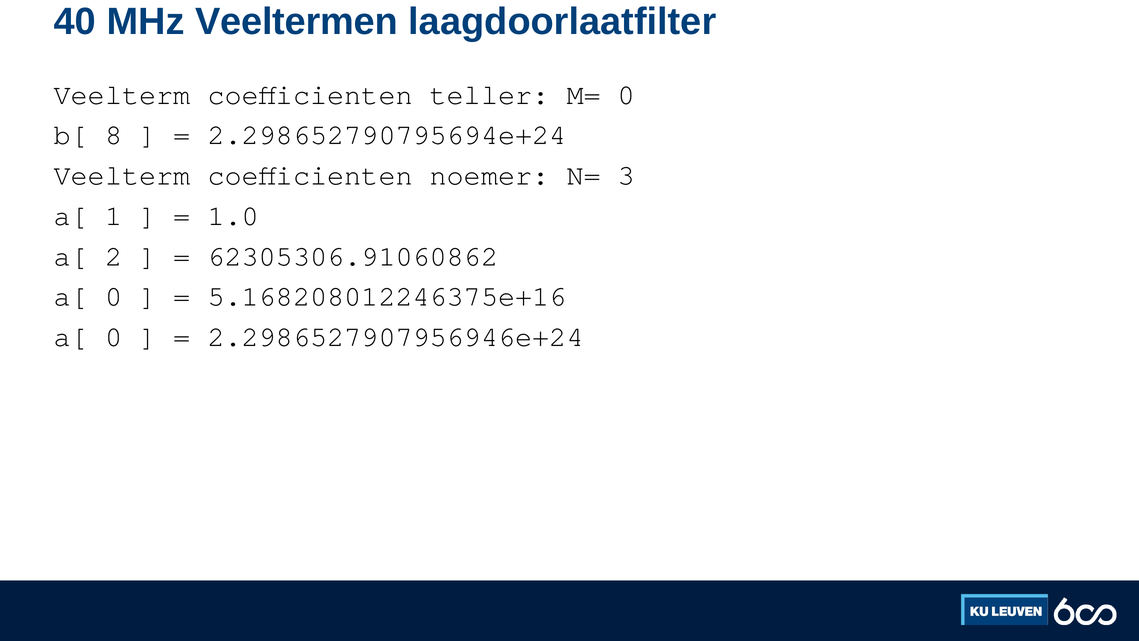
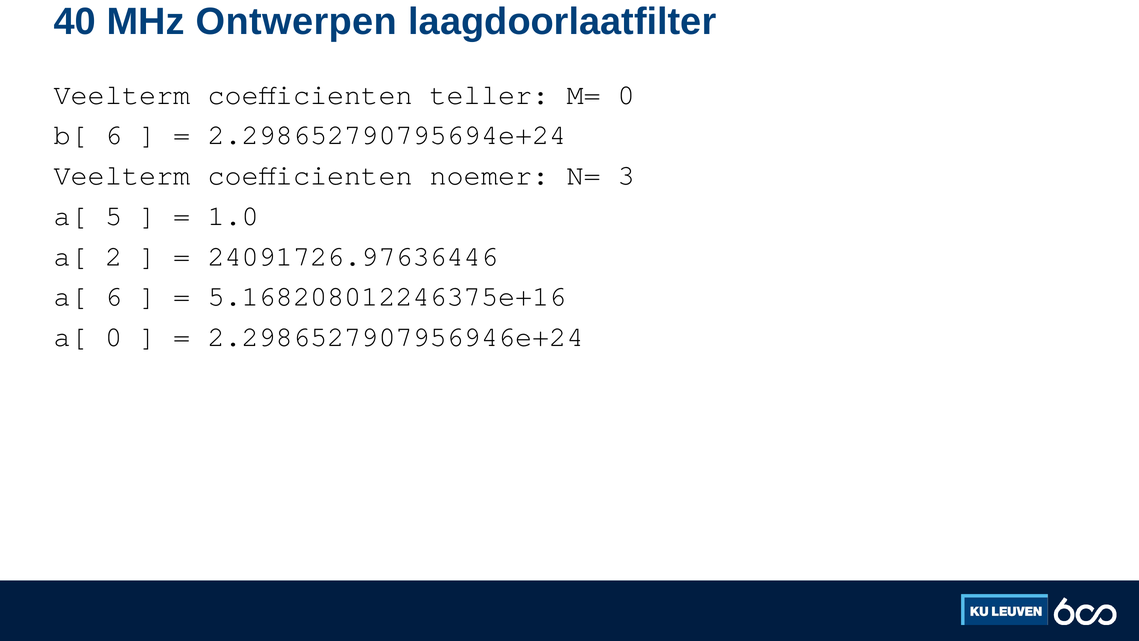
Veeltermen: Veeltermen -> Ontwerpen (296, 22)
b[ 8: 8 -> 6 (114, 135)
1: 1 -> 5 (114, 216)
62305306.91060862: 62305306.91060862 -> 24091726.97636446 (353, 256)
0: 0 -> 6 (114, 296)
